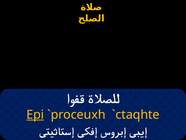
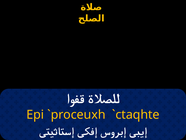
Epi underline: present -> none (35, 114)
